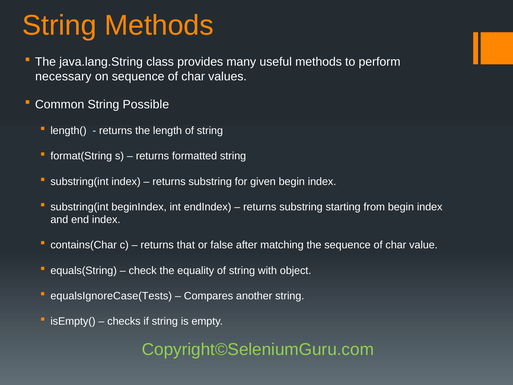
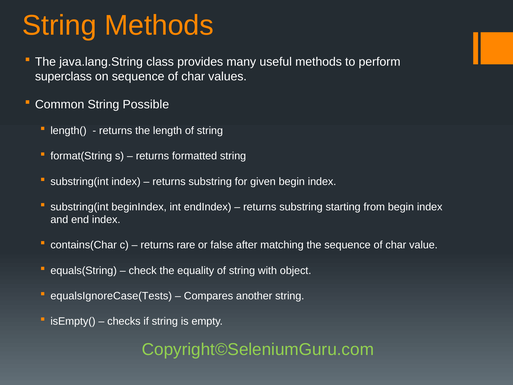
necessary: necessary -> superclass (63, 76)
that: that -> rare (186, 245)
